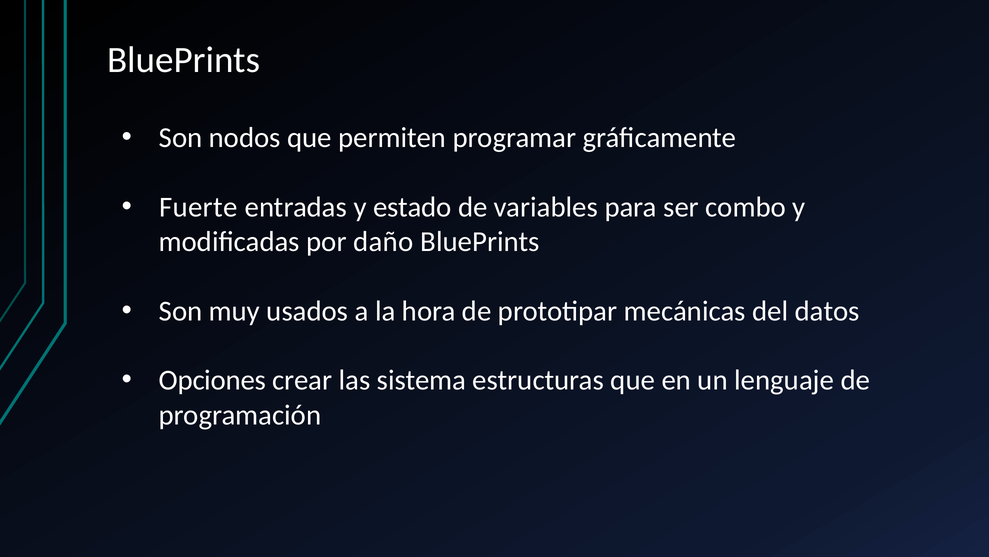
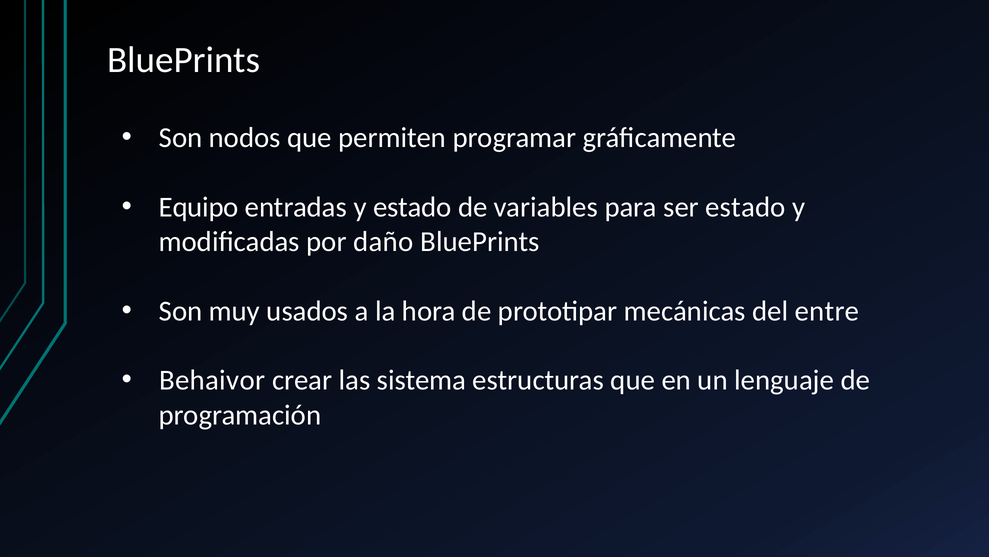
Fuerte: Fuerte -> Equipo (199, 207)
ser combo: combo -> estado (745, 207)
datos: datos -> entre (827, 311)
Opciones: Opciones -> Behaivor (212, 380)
